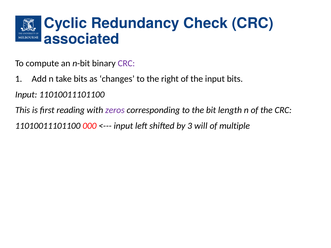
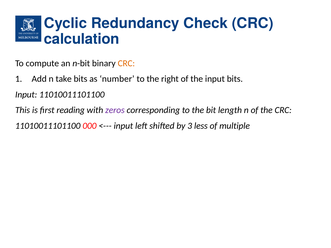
associated: associated -> calculation (82, 39)
CRC colour: purple -> orange (126, 63)
changes: changes -> number (117, 79)
will: will -> less (201, 126)
